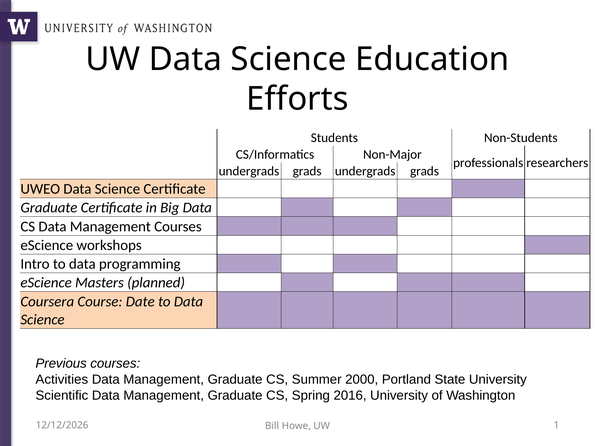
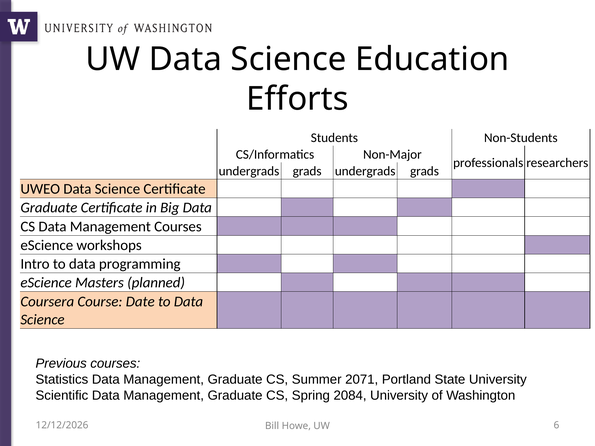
Activities: Activities -> Statistics (62, 380)
2000: 2000 -> 2071 (362, 380)
2016: 2016 -> 2084 (350, 396)
1: 1 -> 6 (556, 425)
